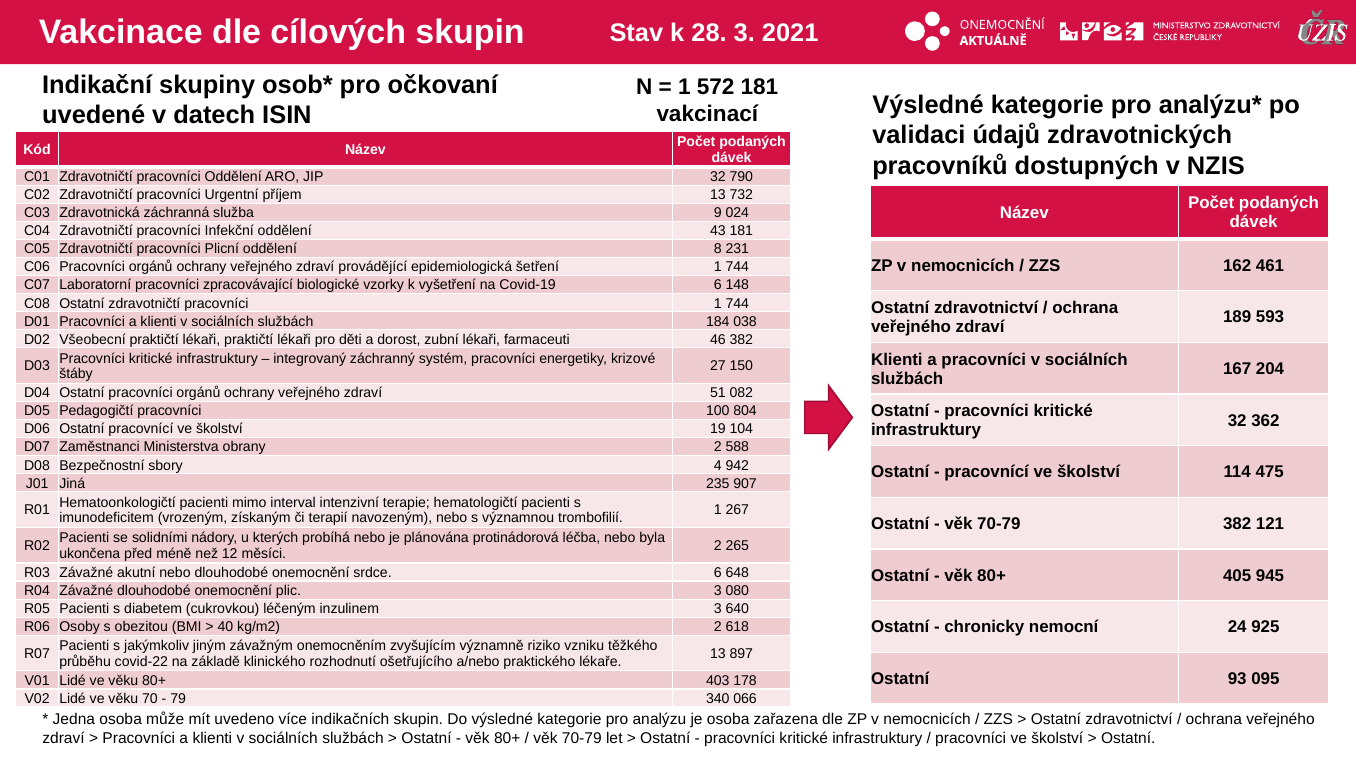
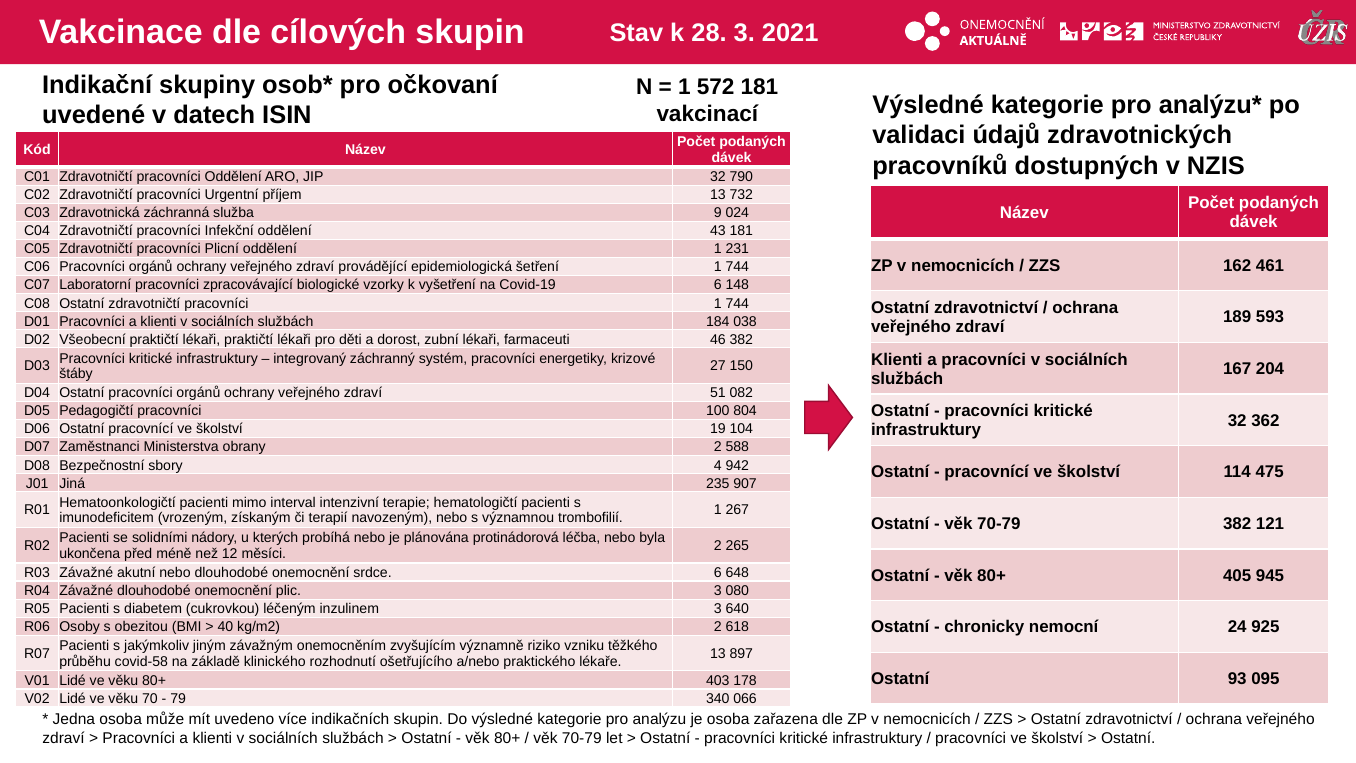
oddělení 8: 8 -> 1 (718, 249)
covid-22: covid-22 -> covid-58 (141, 661)
